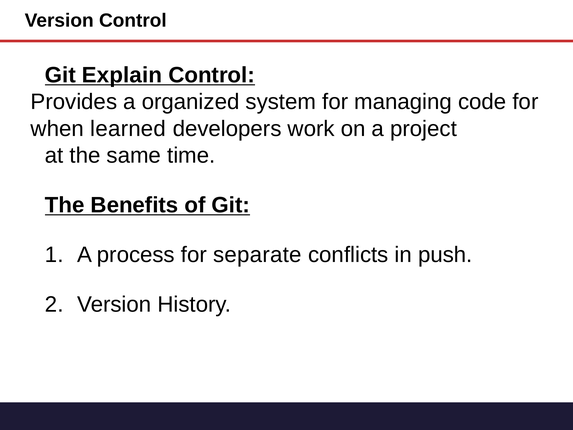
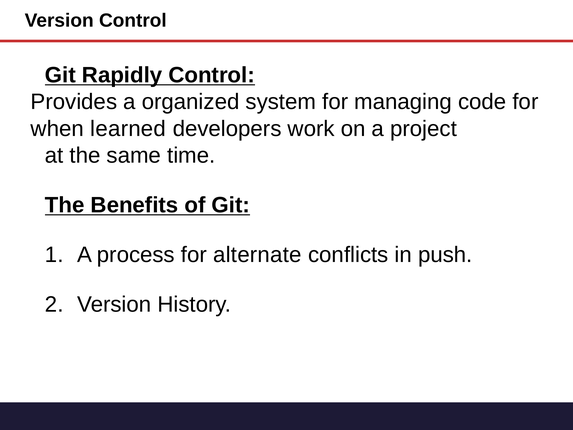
Explain: Explain -> Rapidly (122, 75)
separate: separate -> alternate (257, 255)
